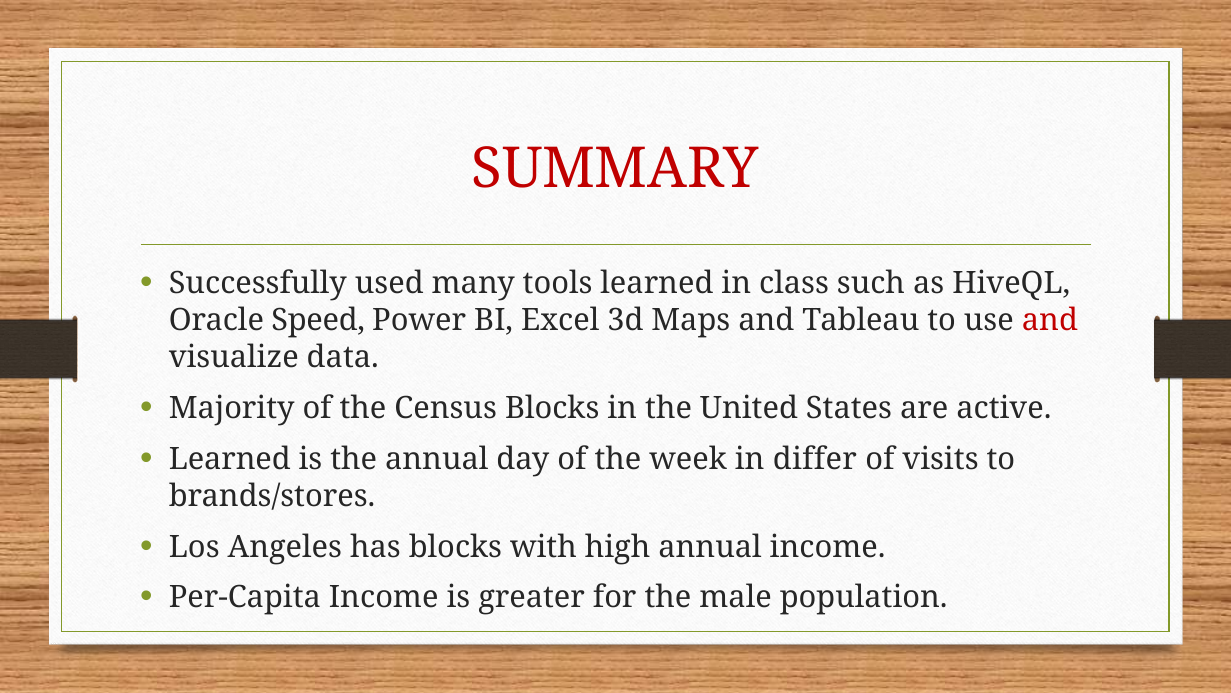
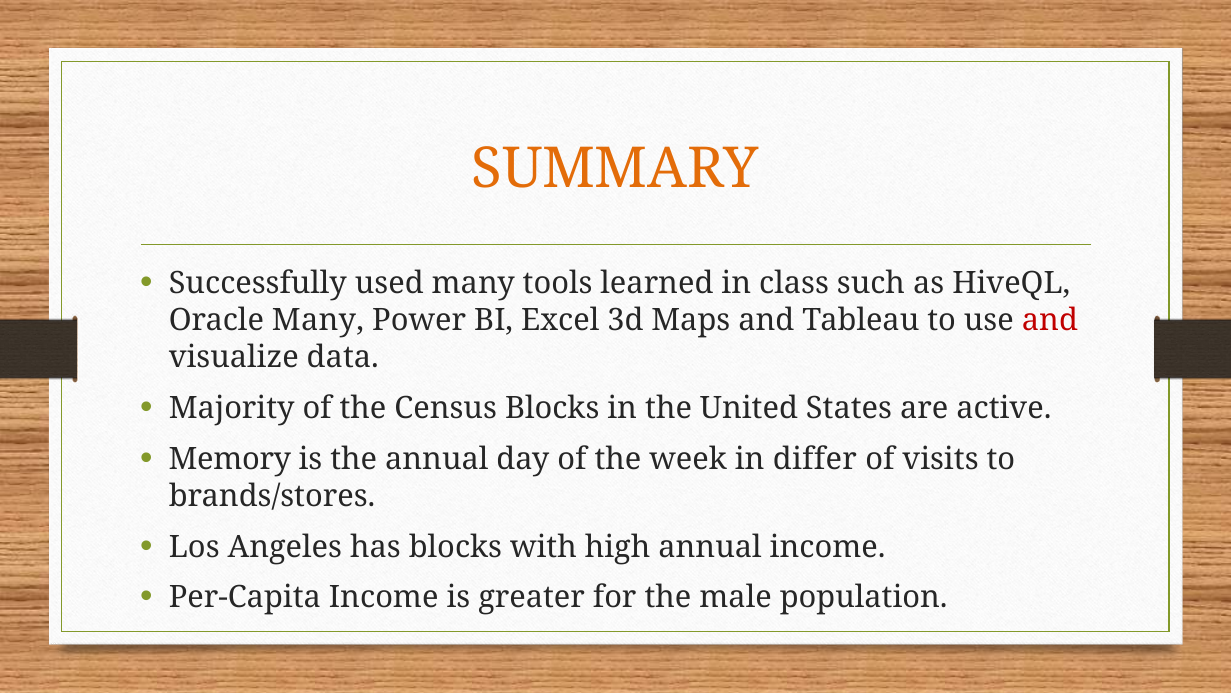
SUMMARY colour: red -> orange (615, 169)
Oracle Speed: Speed -> Many (318, 320)
Learned: Learned -> Memory (230, 459)
